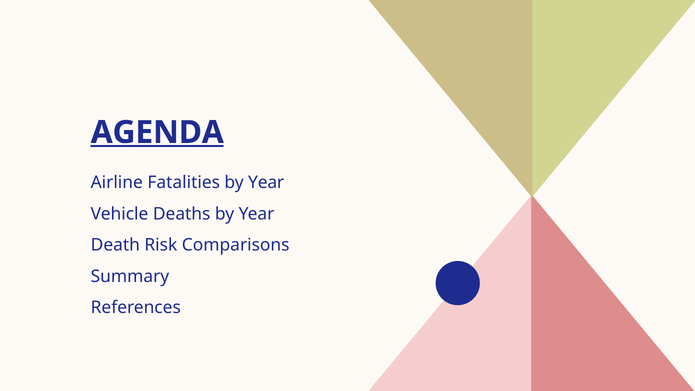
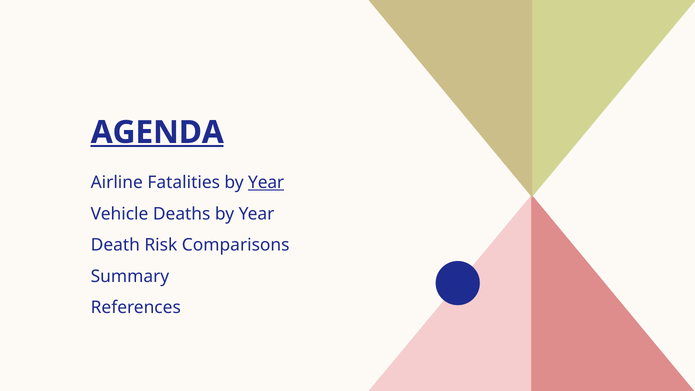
Year underline: none -> present (266, 183)
